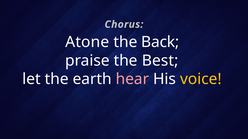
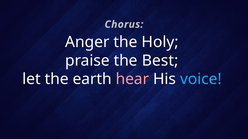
Atone: Atone -> Anger (87, 42)
Back: Back -> Holy (160, 42)
voice colour: yellow -> light blue (201, 79)
